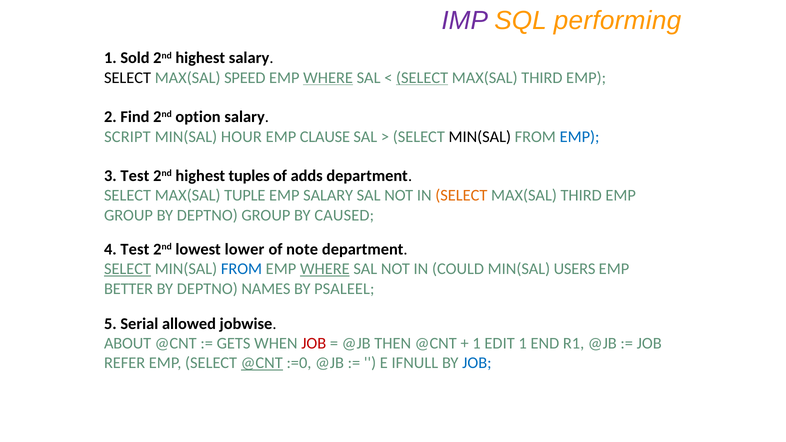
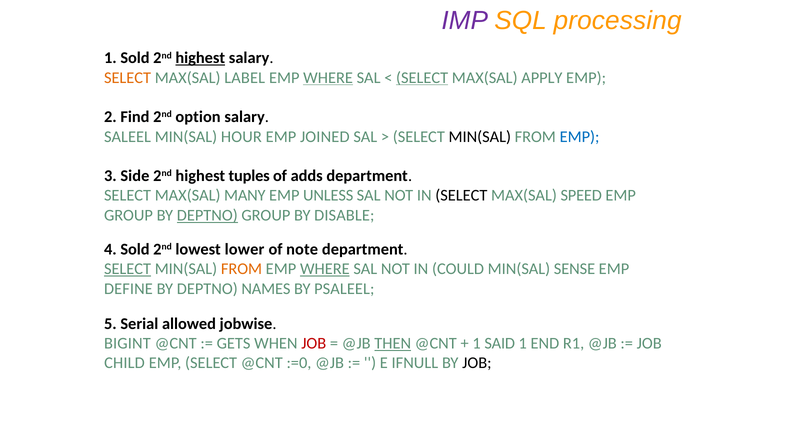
performing: performing -> processing (618, 20)
highest underline: none -> present (200, 58)
SELECT colour: black -> orange (128, 78)
SPEED: SPEED -> LABEL (245, 78)
THIRD: THIRD -> APPLY (542, 78)
SCRIPT: SCRIPT -> SALEEL (127, 137)
CLAUSE: CLAUSE -> JOINED (325, 137)
3 Test: Test -> Side (135, 176)
TUPLE: TUPLE -> MANY (245, 196)
EMP SALARY: SALARY -> UNLESS (328, 196)
SELECT colour: orange -> black (461, 196)
THIRD: THIRD -> SPEED (581, 196)
DEPTNO underline: none -> present (207, 215)
CAUSED: CAUSED -> DISABLE (344, 215)
4 Test: Test -> Sold (135, 249)
FROM colour: blue -> orange (242, 269)
USERS: USERS -> SENSE (574, 269)
BETTER: BETTER -> DEFINE (128, 289)
ABOUT: ABOUT -> BIGINT (127, 344)
THEN underline: none -> present (393, 344)
EDIT: EDIT -> SAID (500, 344)
REFER: REFER -> CHILD (124, 363)
@CNT underline: present -> none (262, 363)
JOB colour: blue -> black (477, 363)
